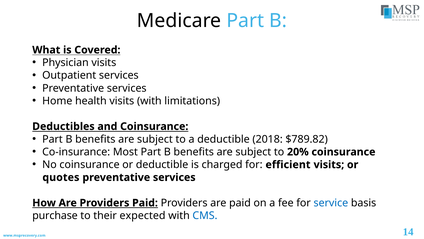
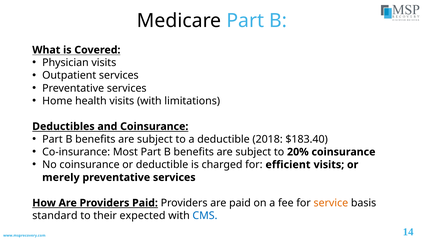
$789.82: $789.82 -> $183.40 (307, 139)
quotes: quotes -> merely (61, 177)
service colour: blue -> orange (331, 202)
purchase: purchase -> standard (55, 215)
